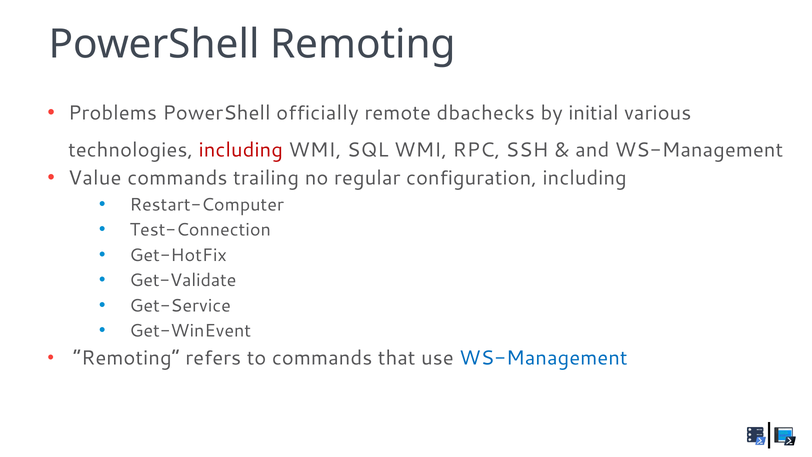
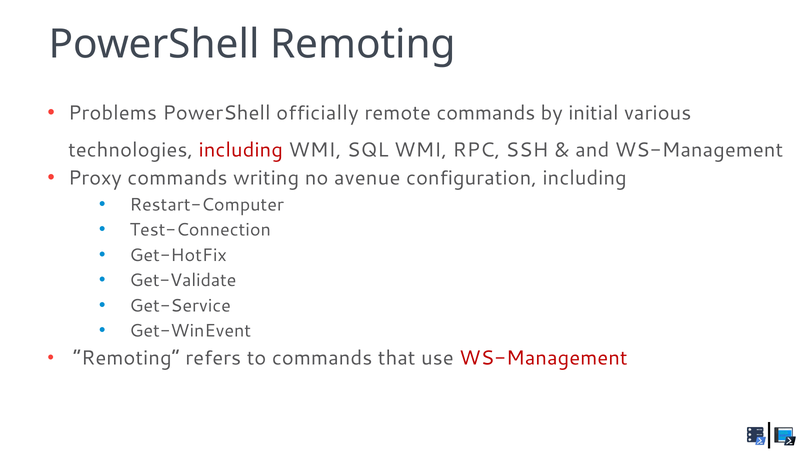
remote dbachecks: dbachecks -> commands (486, 113)
Value: Value -> Proxy (95, 178)
trailing: trailing -> writing (266, 178)
regular: regular -> avenue (367, 178)
WS-Management colour: blue -> red (543, 358)
